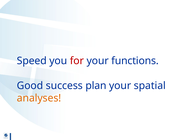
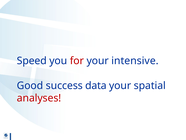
functions: functions -> intensive (135, 61)
plan: plan -> data (96, 85)
analyses colour: orange -> red (39, 98)
